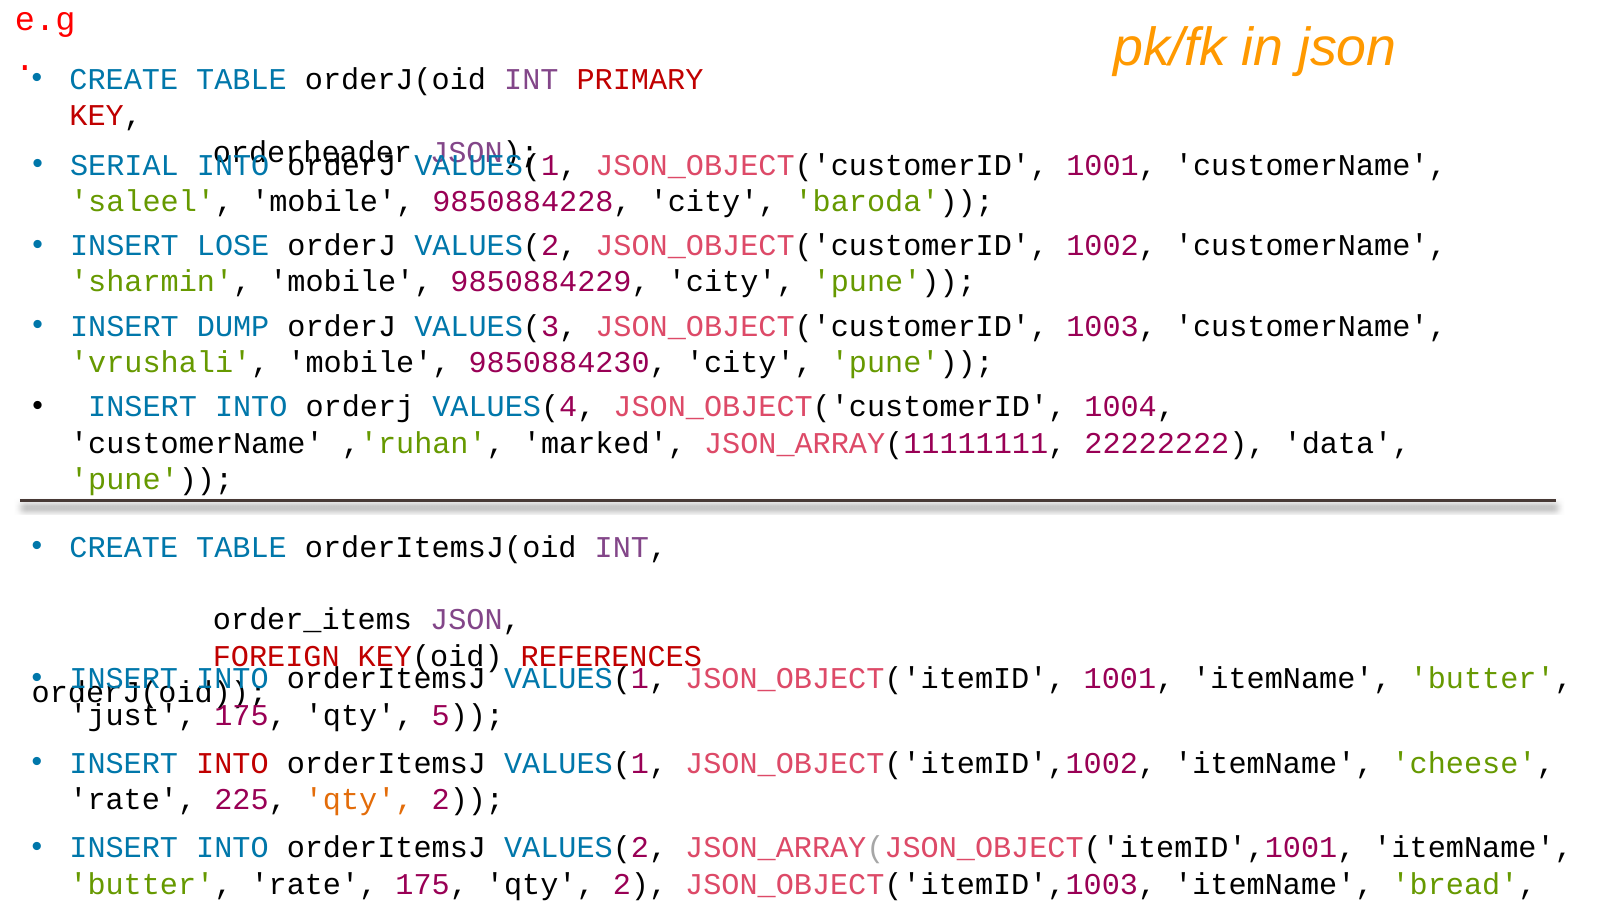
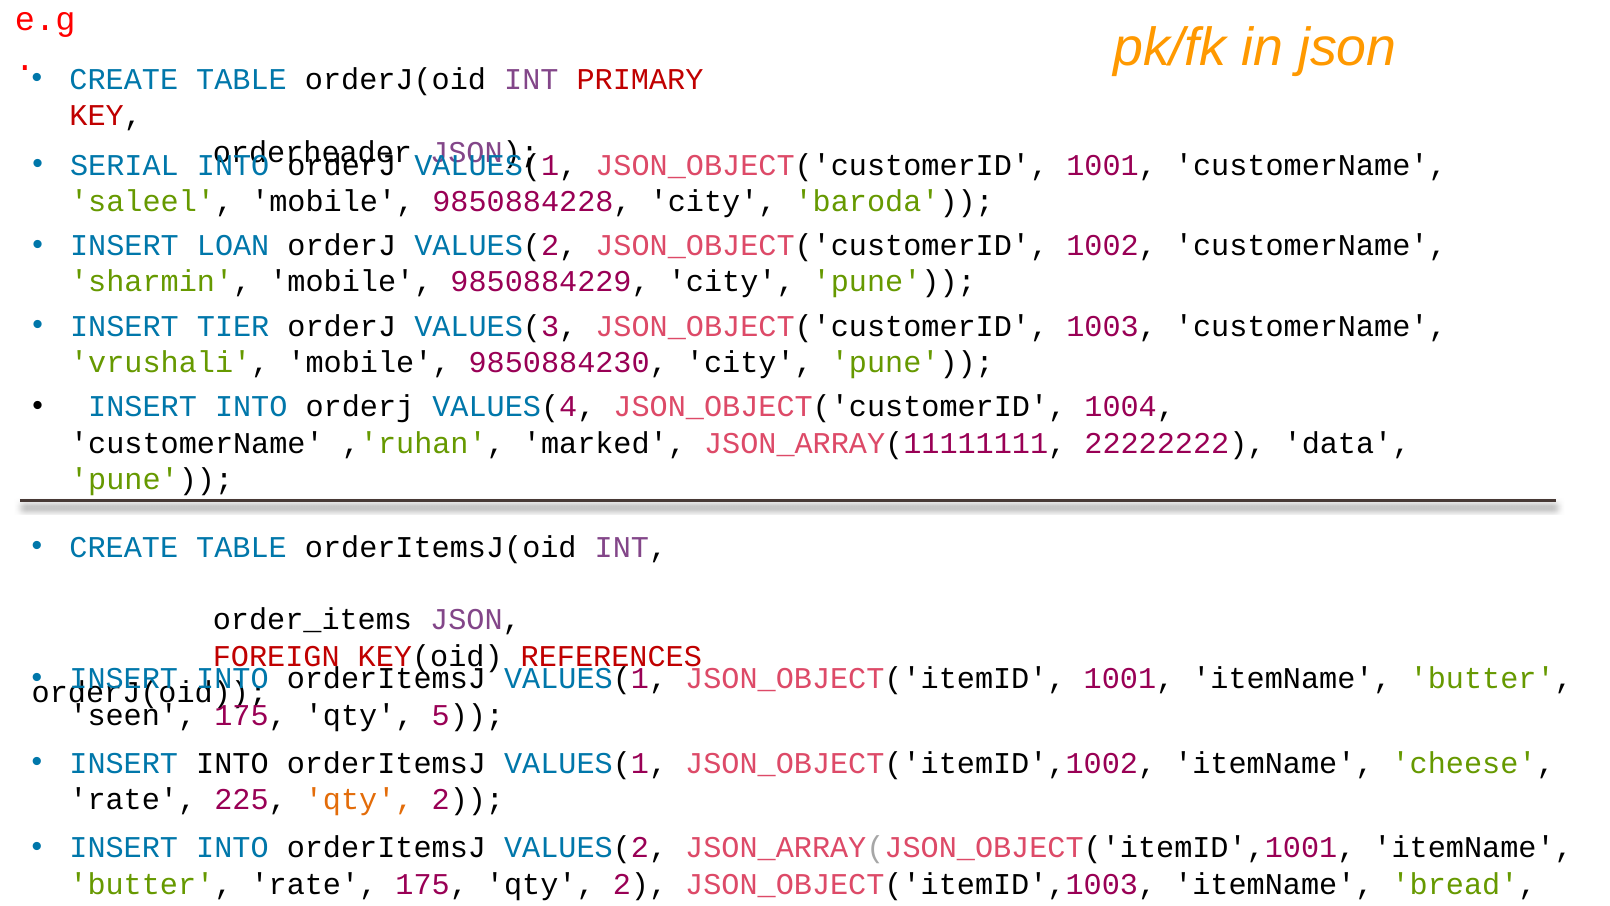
LOSE: LOSE -> LOAN (233, 246)
DUMP: DUMP -> TIER (233, 326)
just: just -> seen (133, 715)
INTO colour: red -> black (232, 763)
